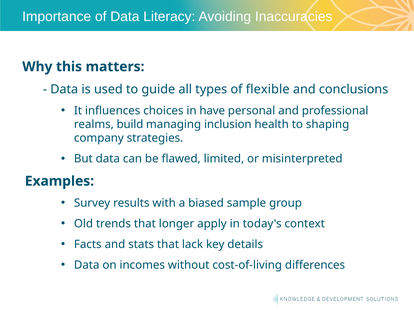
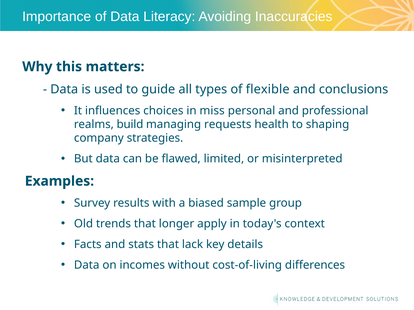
have: have -> miss (212, 111)
inclusion: inclusion -> requests (228, 125)
